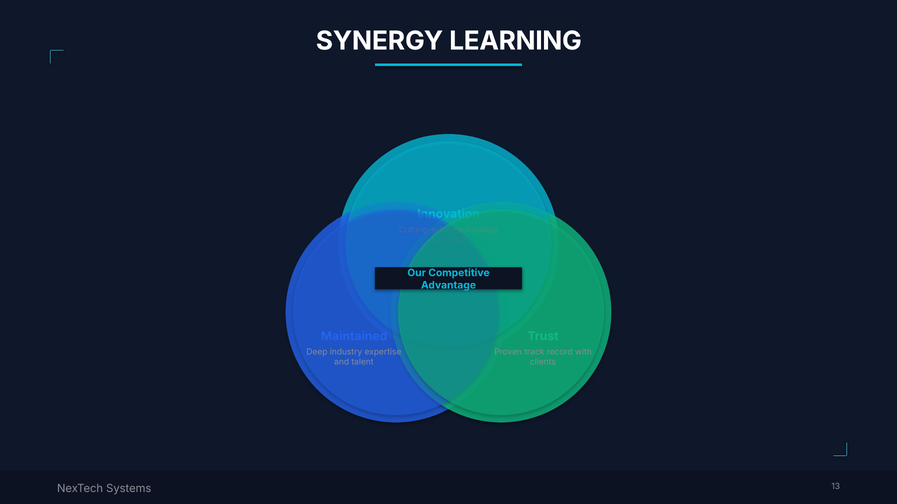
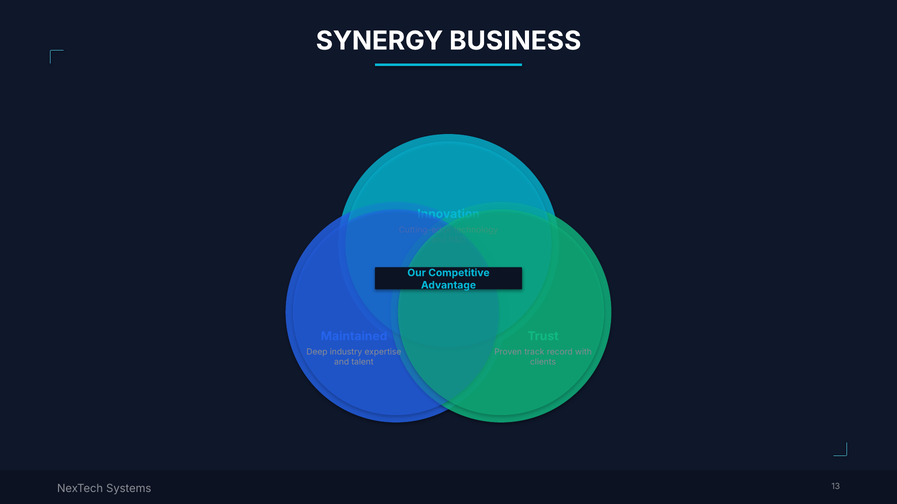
LEARNING: LEARNING -> BUSINESS (515, 41)
